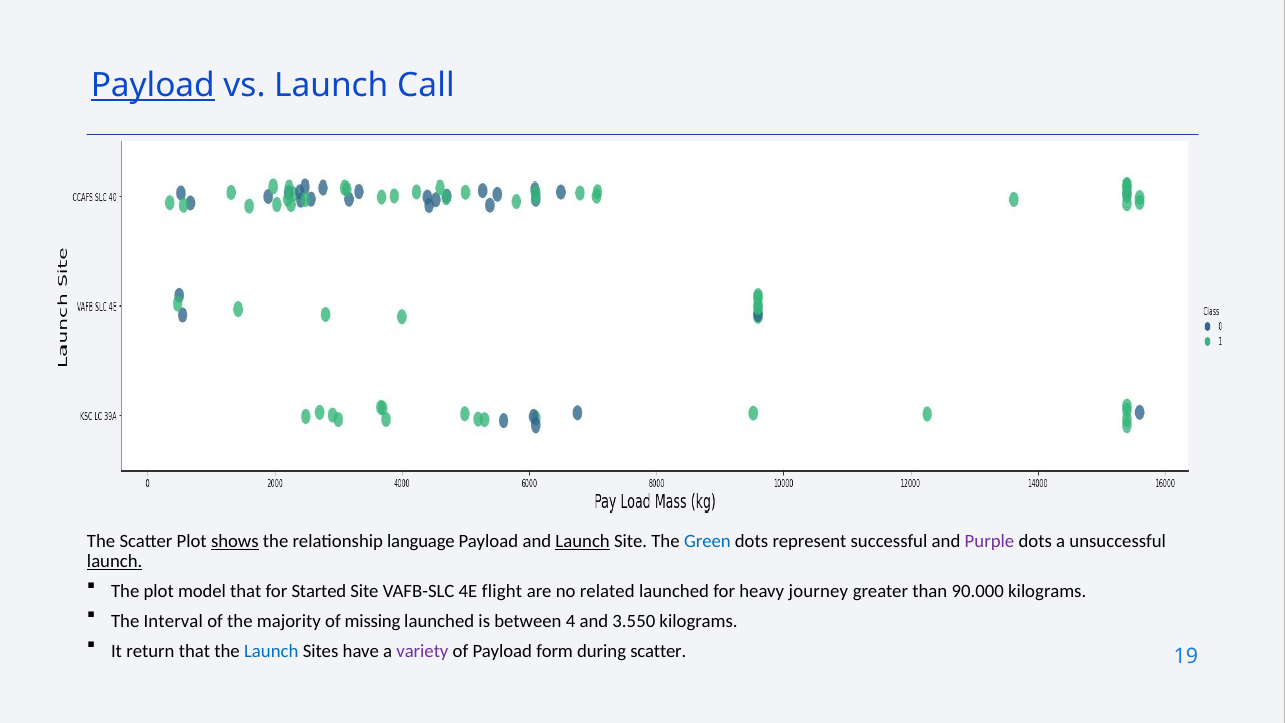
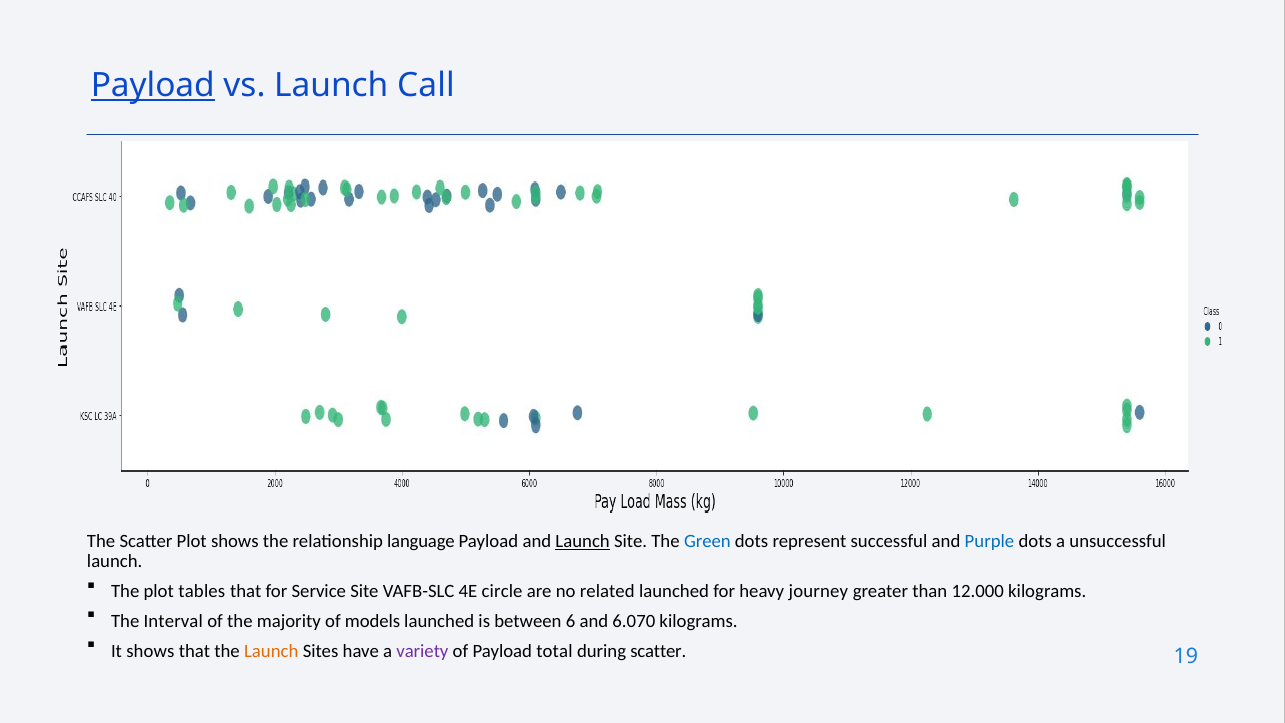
shows underline: present -> none (235, 541)
Purple colour: purple -> blue (989, 541)
launch underline: present -> none (115, 561)
model: model -> tables (202, 591)
Started: Started -> Service (319, 591)
flight: flight -> circle (502, 591)
90.000: 90.000 -> 12.000 (978, 591)
missing: missing -> models (373, 621)
4: 4 -> 6 (570, 621)
3.550: 3.550 -> 6.070 (634, 621)
It return: return -> shows (150, 651)
Launch colour: blue -> orange (271, 651)
form: form -> total (554, 651)
